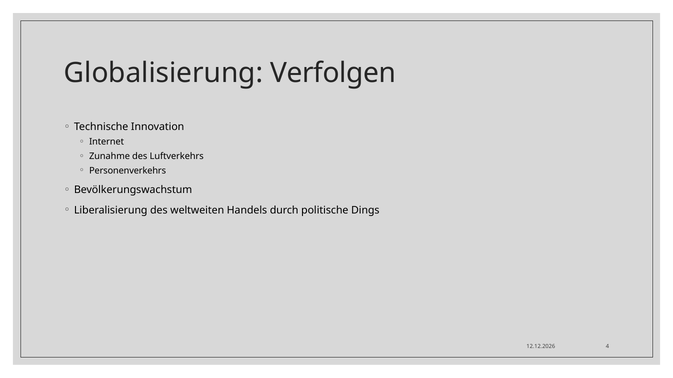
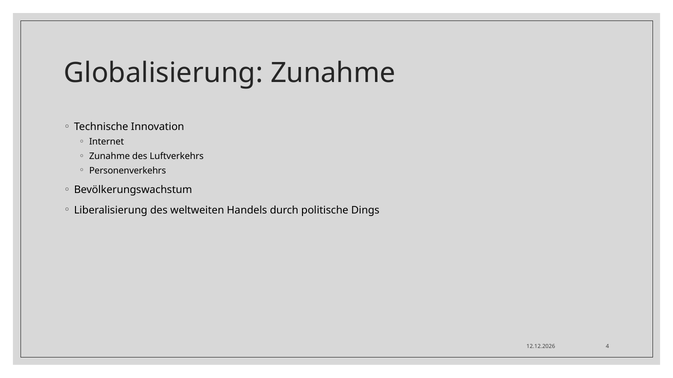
Globalisierung Verfolgen: Verfolgen -> Zunahme (333, 73)
